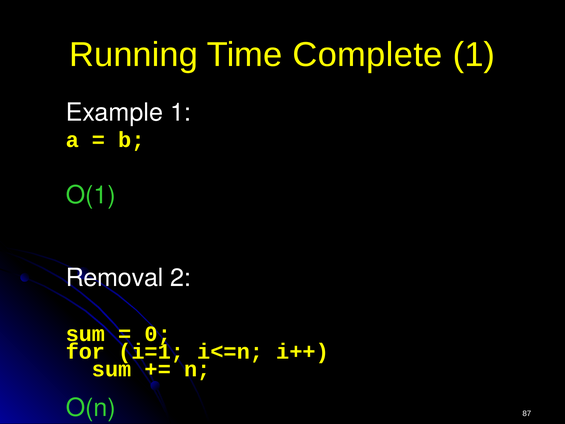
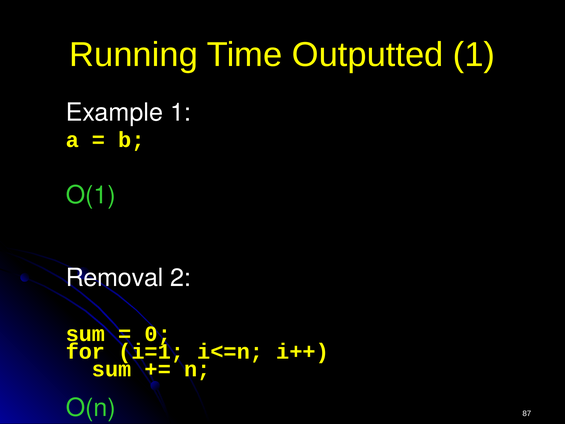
Complete: Complete -> Outputted (368, 55)
